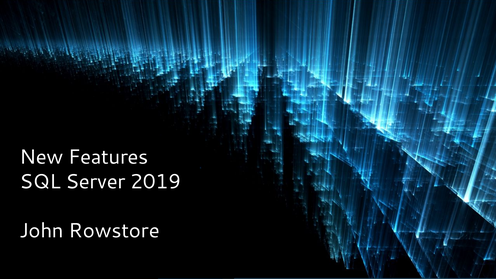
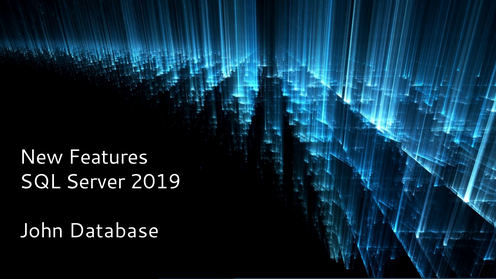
Rowstore: Rowstore -> Database (114, 231)
